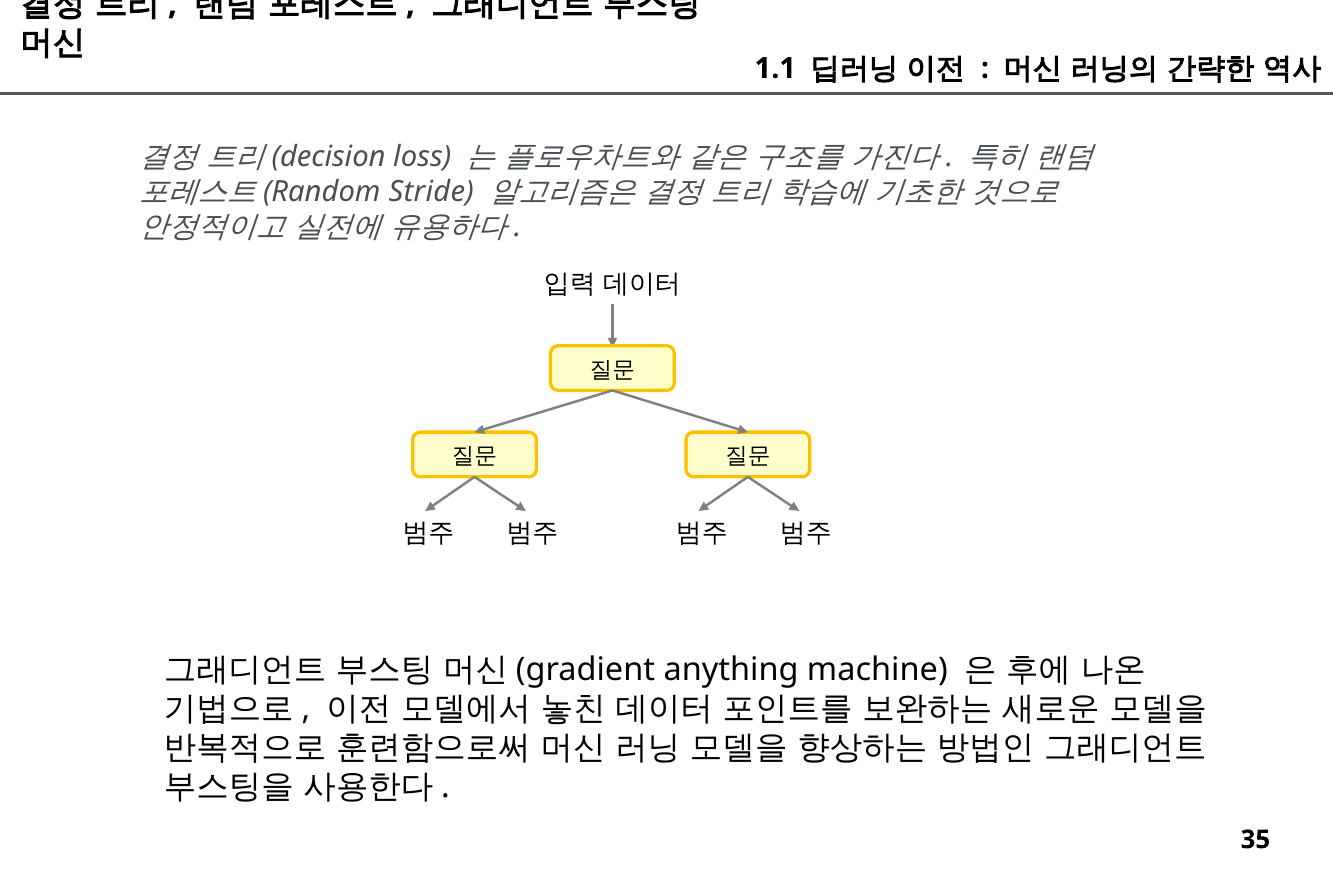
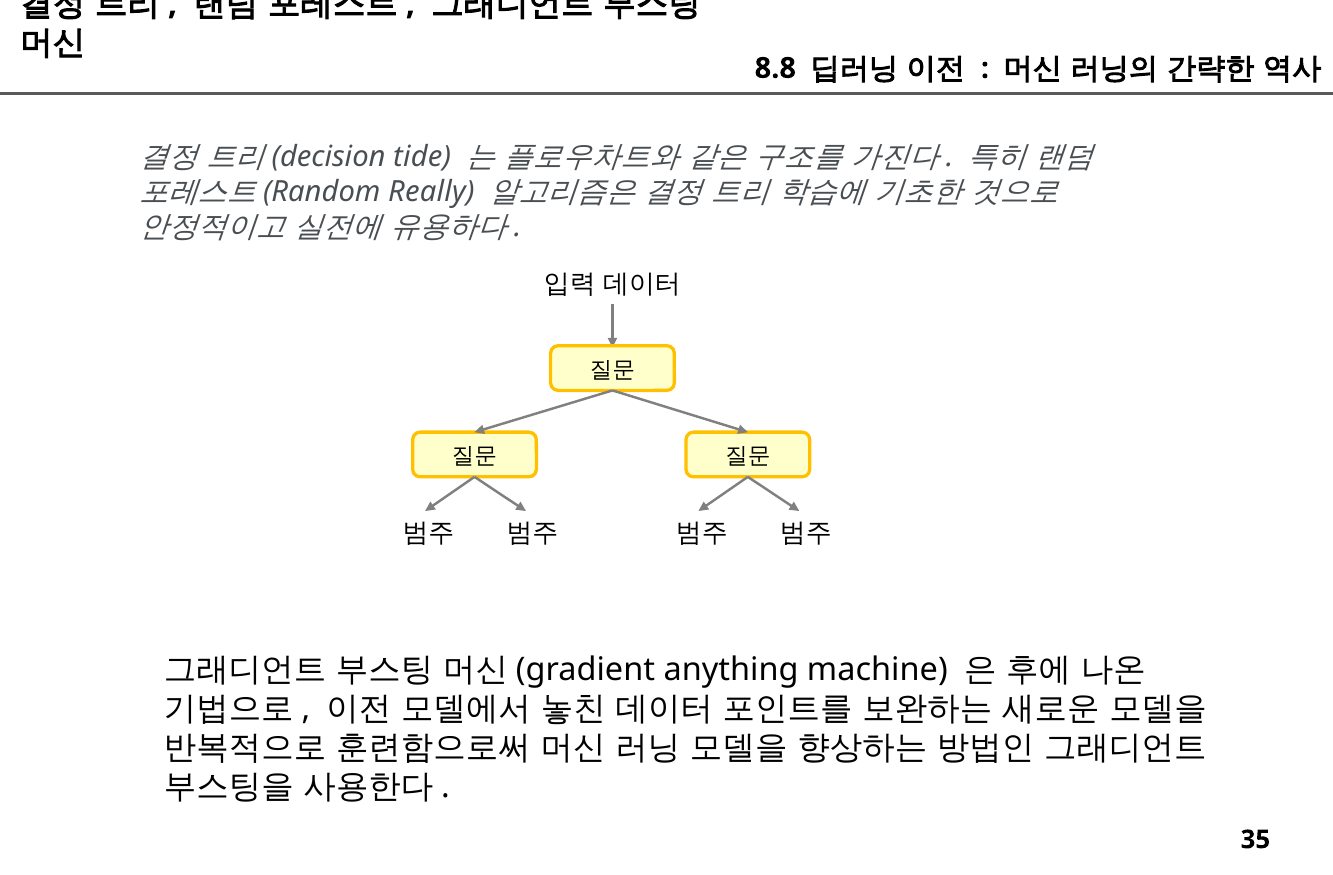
1.1: 1.1 -> 8.8 (775, 68)
loss: loss -> tide (422, 157)
Stride: Stride -> Really (431, 192)
